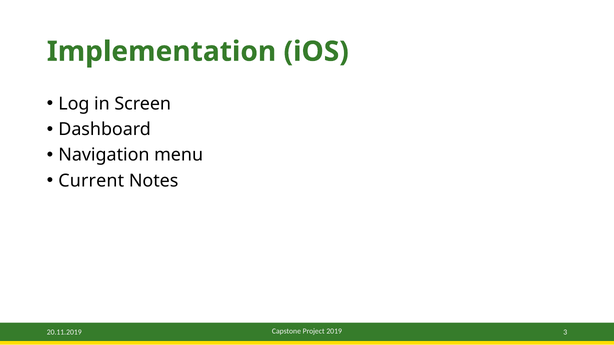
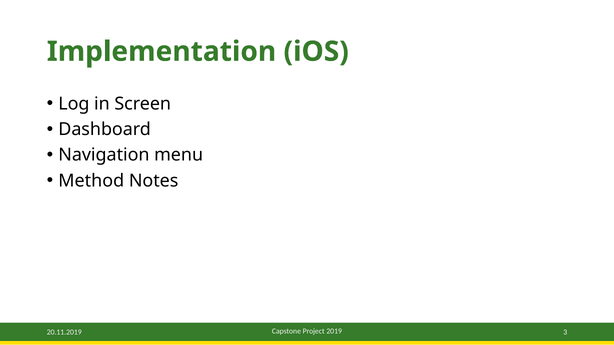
Current: Current -> Method (91, 181)
